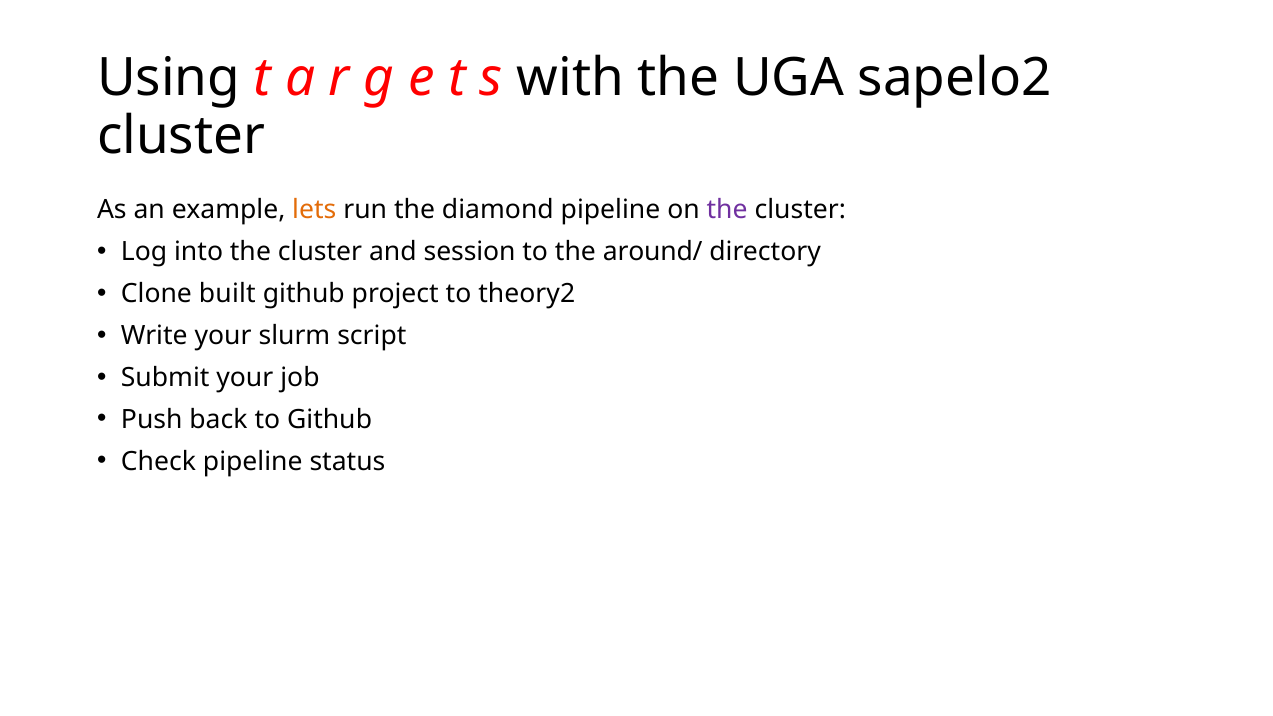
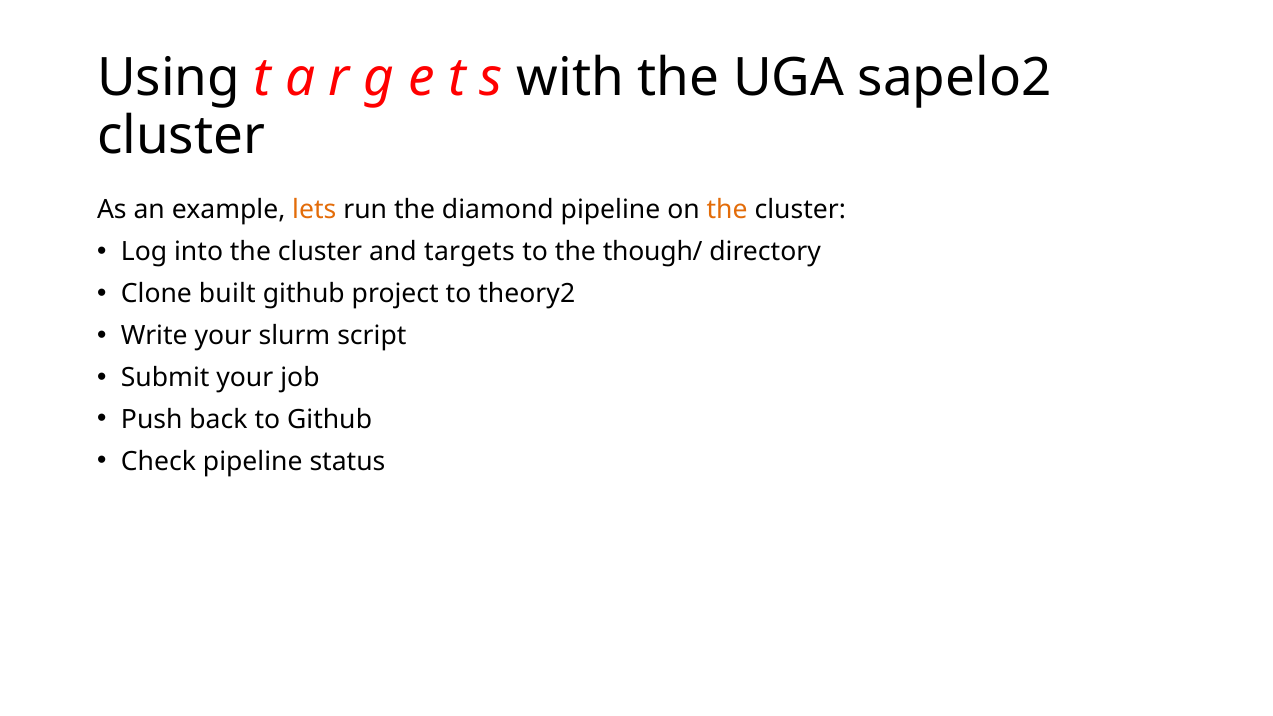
the colour: purple -> orange (727, 210)
session: session -> targets (469, 252)
around/: around/ -> though/ (653, 252)
